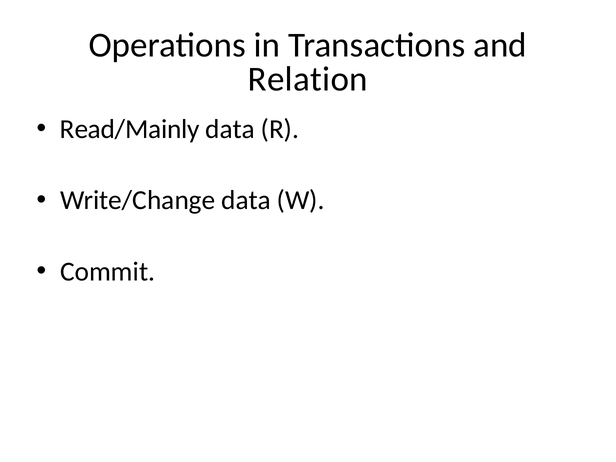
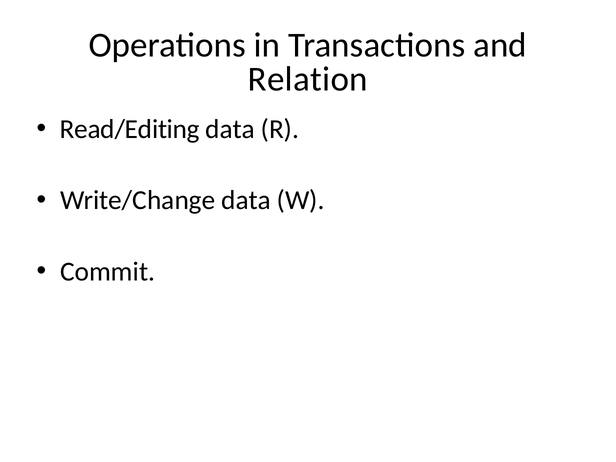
Read/Mainly: Read/Mainly -> Read/Editing (130, 129)
